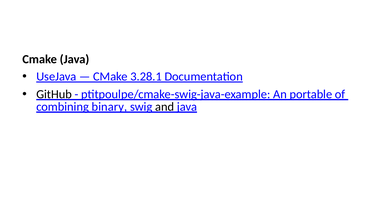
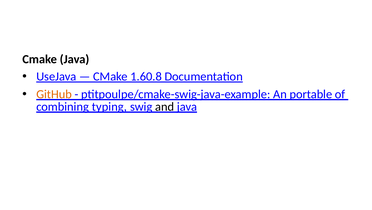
3.28.1: 3.28.1 -> 1.60.8 (146, 76)
GitHub colour: black -> orange (54, 94)
binary: binary -> typing (109, 106)
